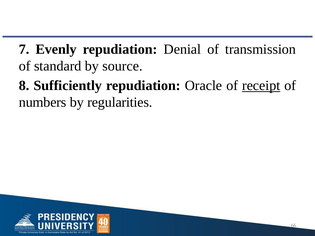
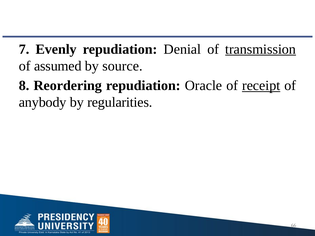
transmission underline: none -> present (261, 49)
standard: standard -> assumed (58, 66)
Sufficiently: Sufficiently -> Reordering (68, 86)
numbers: numbers -> anybody (43, 102)
